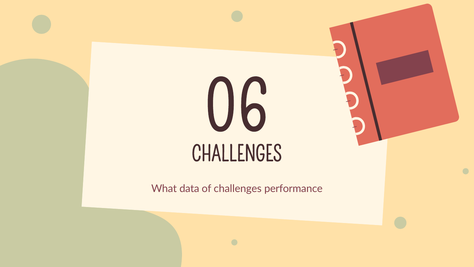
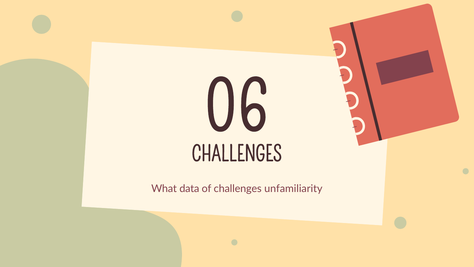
performance: performance -> unfamiliarity (293, 188)
